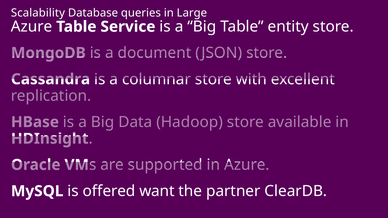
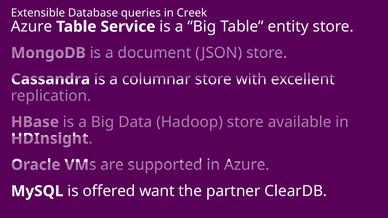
Scalability: Scalability -> Extensible (38, 13)
Large: Large -> Creek (192, 13)
